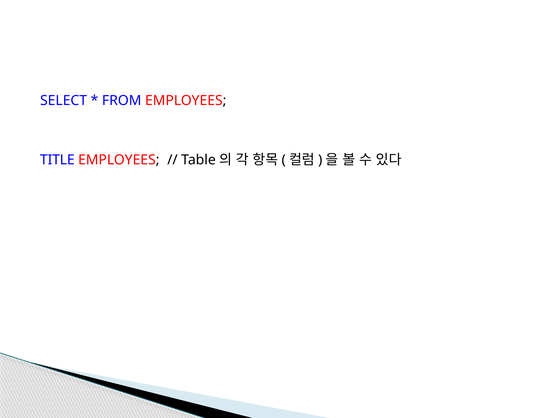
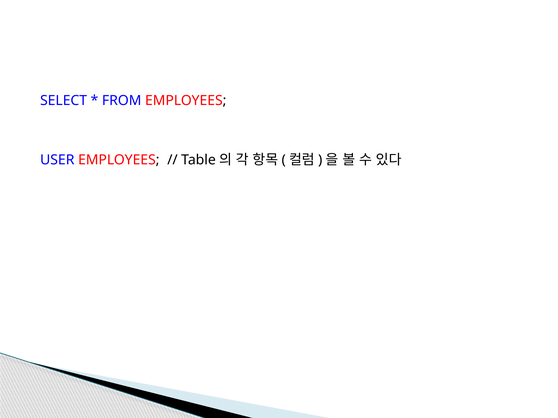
TITLE: TITLE -> USER (57, 160)
